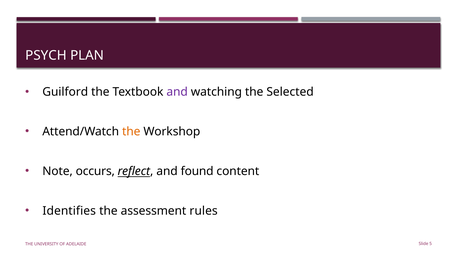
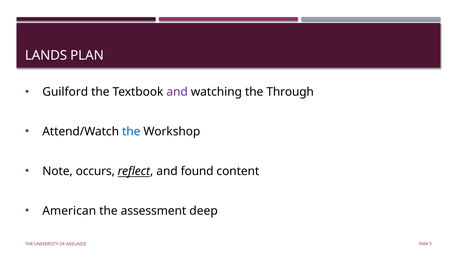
PSYCH: PSYCH -> LANDS (46, 56)
Selected: Selected -> Through (290, 92)
the colour: orange -> blue (131, 132)
Identifies: Identifies -> American (69, 211)
rules: rules -> deep (204, 211)
